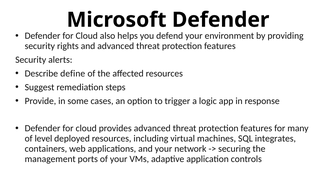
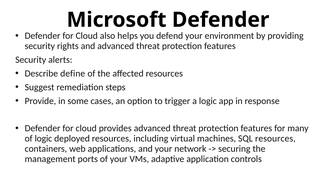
of level: level -> logic (43, 139)
SQL integrates: integrates -> resources (275, 139)
